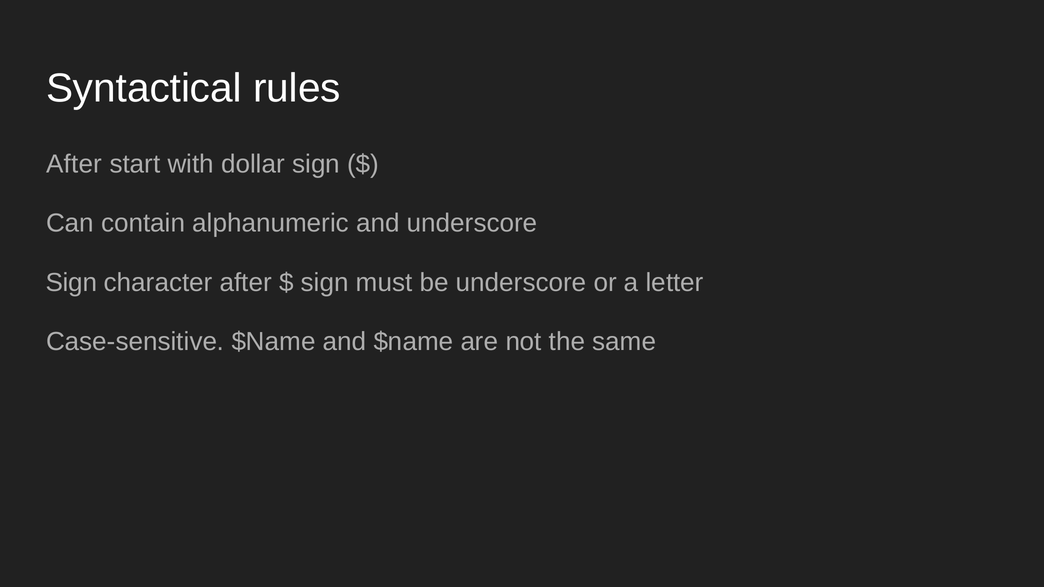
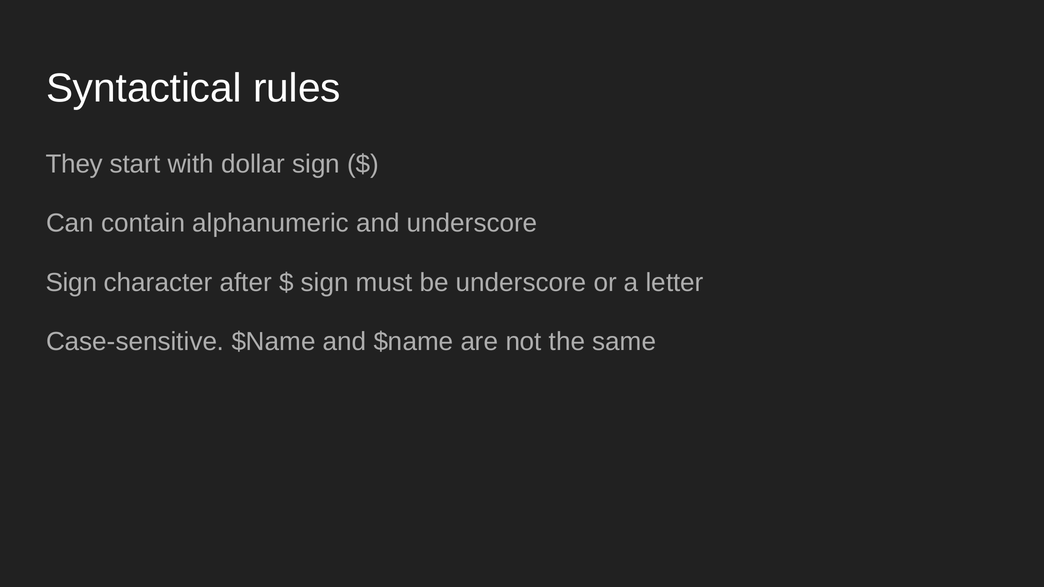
After: After -> They (74, 164)
